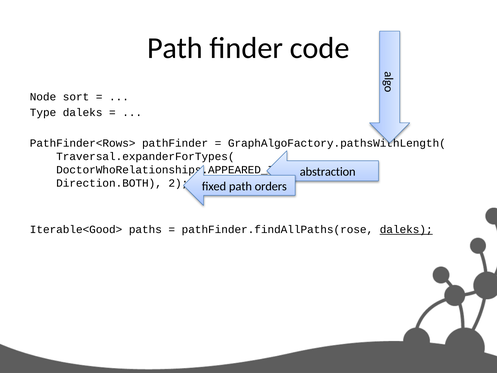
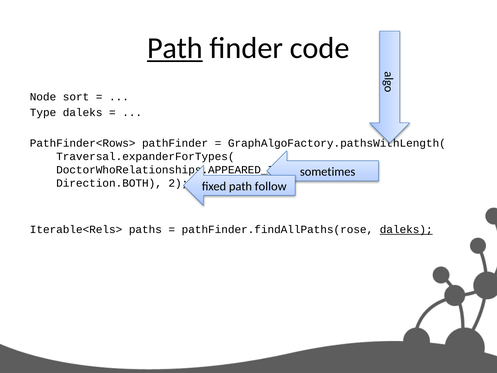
Path underline: none -> present (175, 48)
abstraction: abstraction -> sometimes (328, 172)
orders: orders -> follow (271, 186)
Iterable<Good>: Iterable<Good> -> Iterable<Rels> (76, 229)
